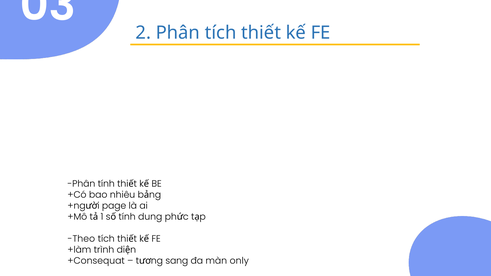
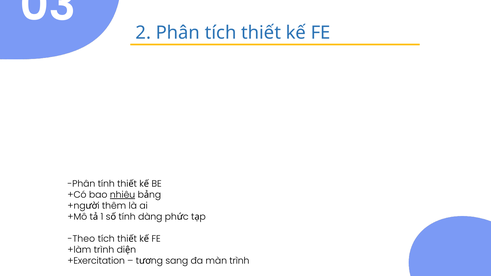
nhiêu underline: none -> present (123, 195)
page: page -> thêm (114, 206)
dung: dung -> dàng (150, 217)
+Consequat: +Consequat -> +Exercitation (96, 261)
màn only: only -> trình (239, 261)
